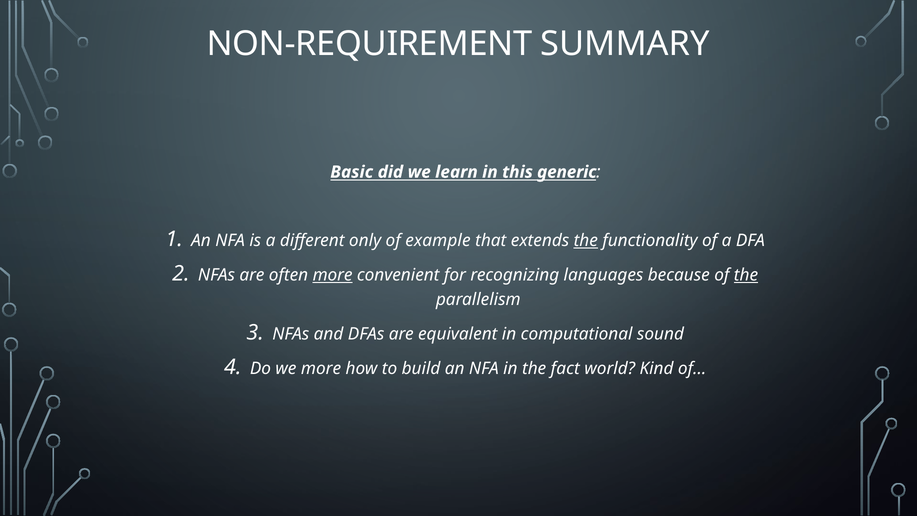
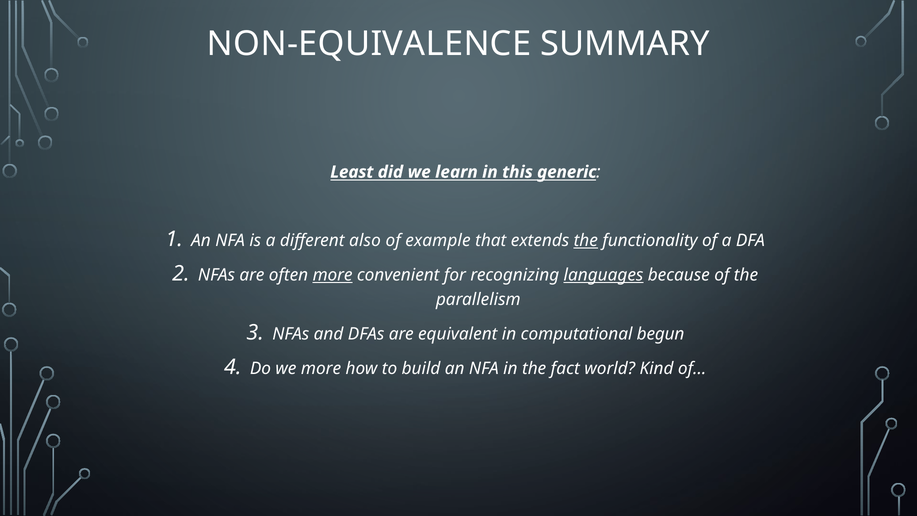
NON-REQUIREMENT: NON-REQUIREMENT -> NON-EQUIVALENCE (369, 44)
Basic: Basic -> Least (352, 172)
only: only -> also (365, 241)
languages underline: none -> present (603, 275)
the underline: present -> none (746, 275)
sound: sound -> begun (661, 334)
